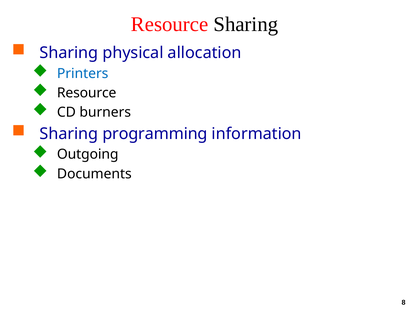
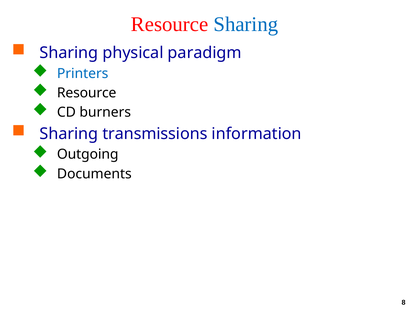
Sharing colour: black -> blue (246, 24)
allocation: allocation -> paradigm (205, 53)
programming: programming -> transmissions (155, 134)
